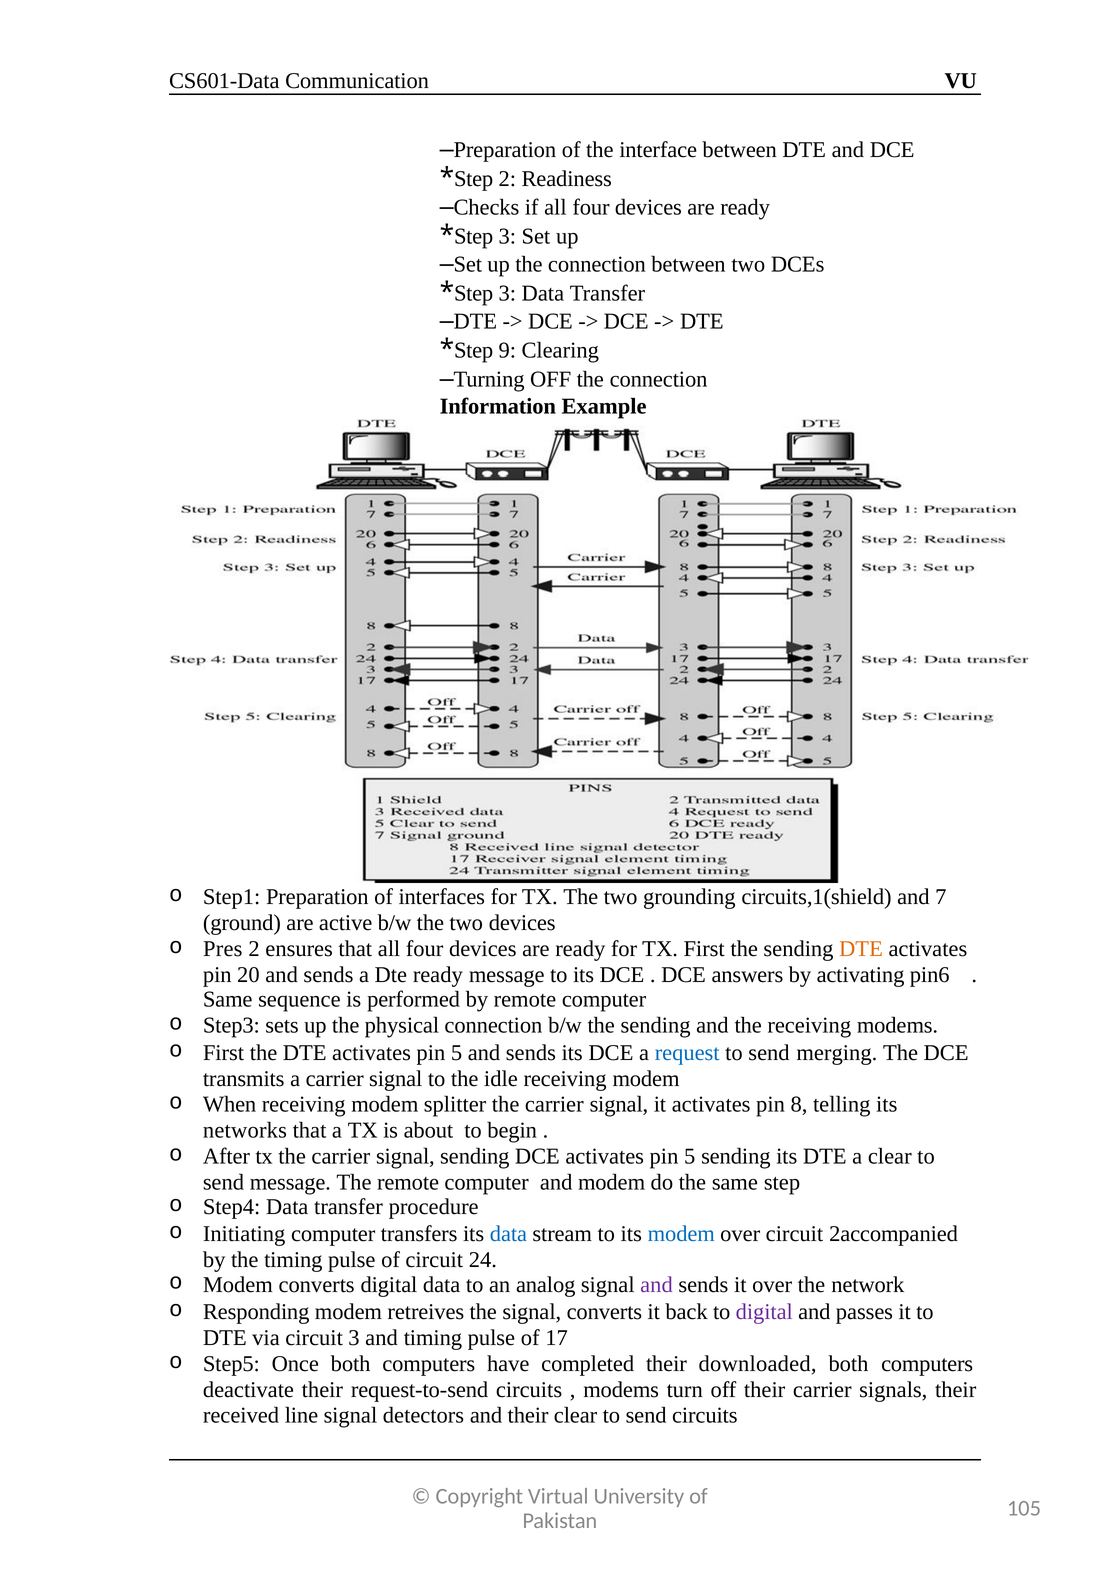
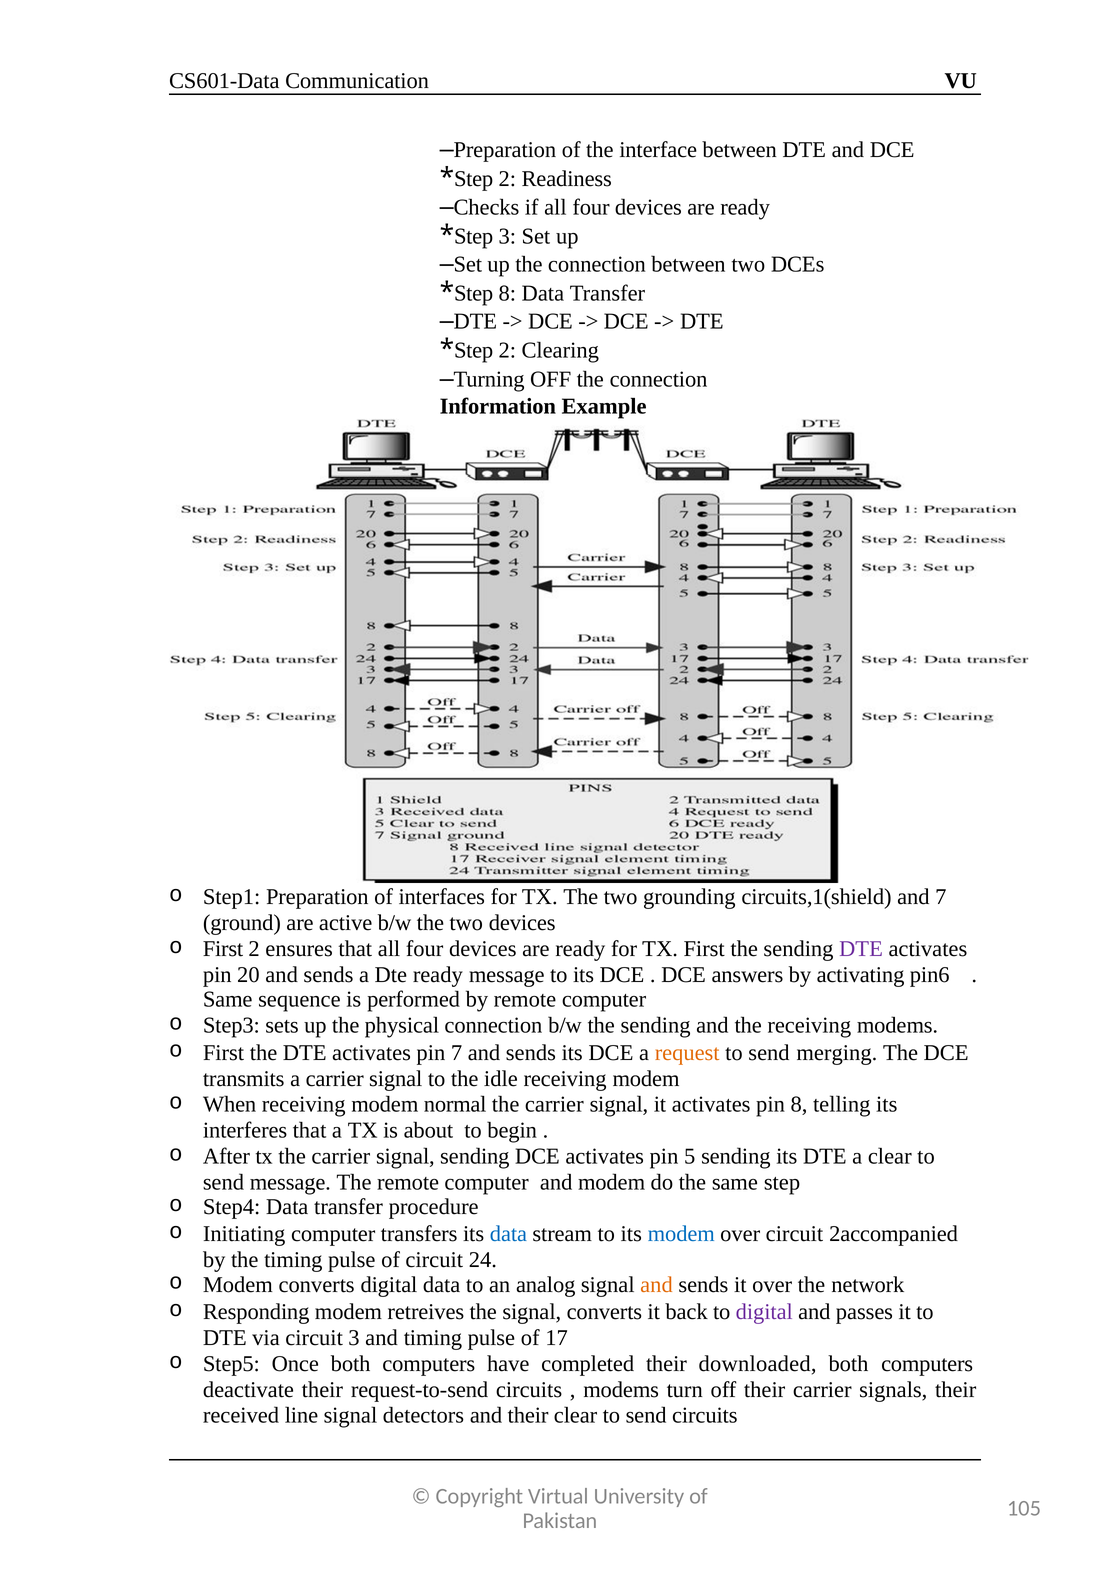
3: 3 -> 8 (507, 293)
9: 9 -> 2 (507, 350)
Pres: Pres -> First (223, 949)
DTE colour: orange -> purple (861, 949)
DTE activates pin 5: 5 -> 7 (457, 1053)
request colour: blue -> orange (687, 1053)
splitter: splitter -> normal (455, 1105)
networks: networks -> interferes (245, 1131)
and colour: purple -> orange (656, 1285)
